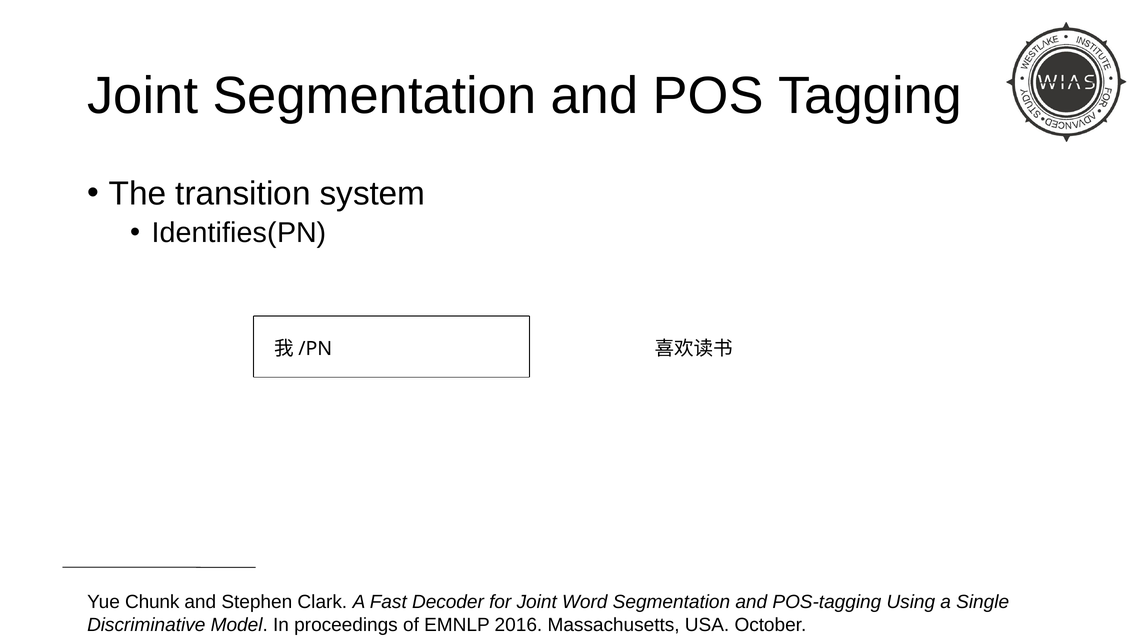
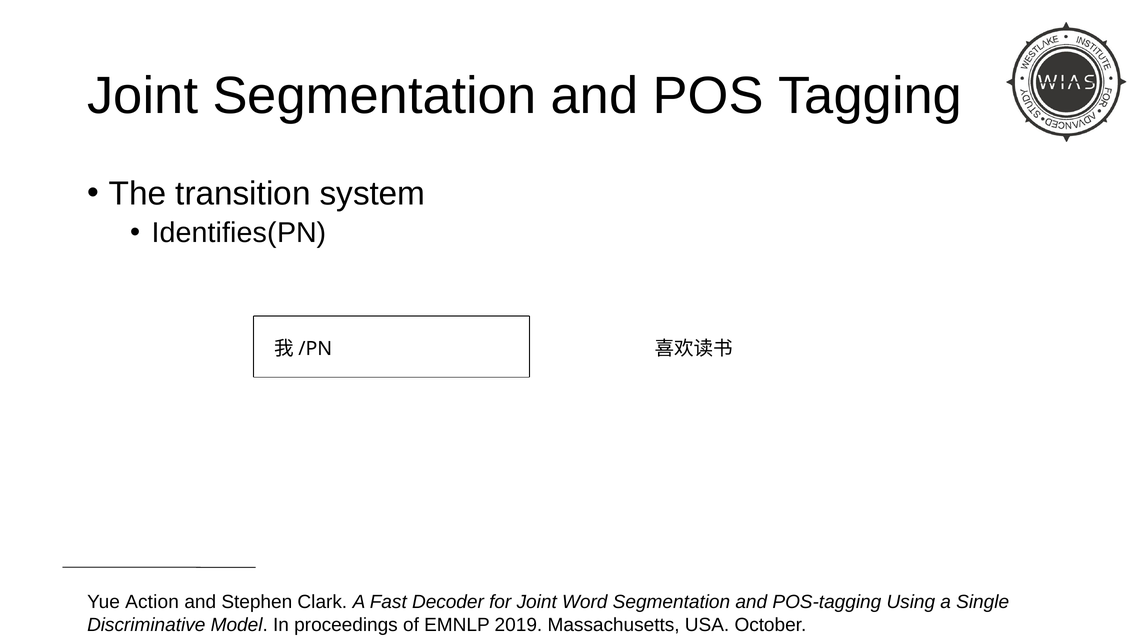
Chunk: Chunk -> Action (152, 602)
2016: 2016 -> 2019 (518, 625)
